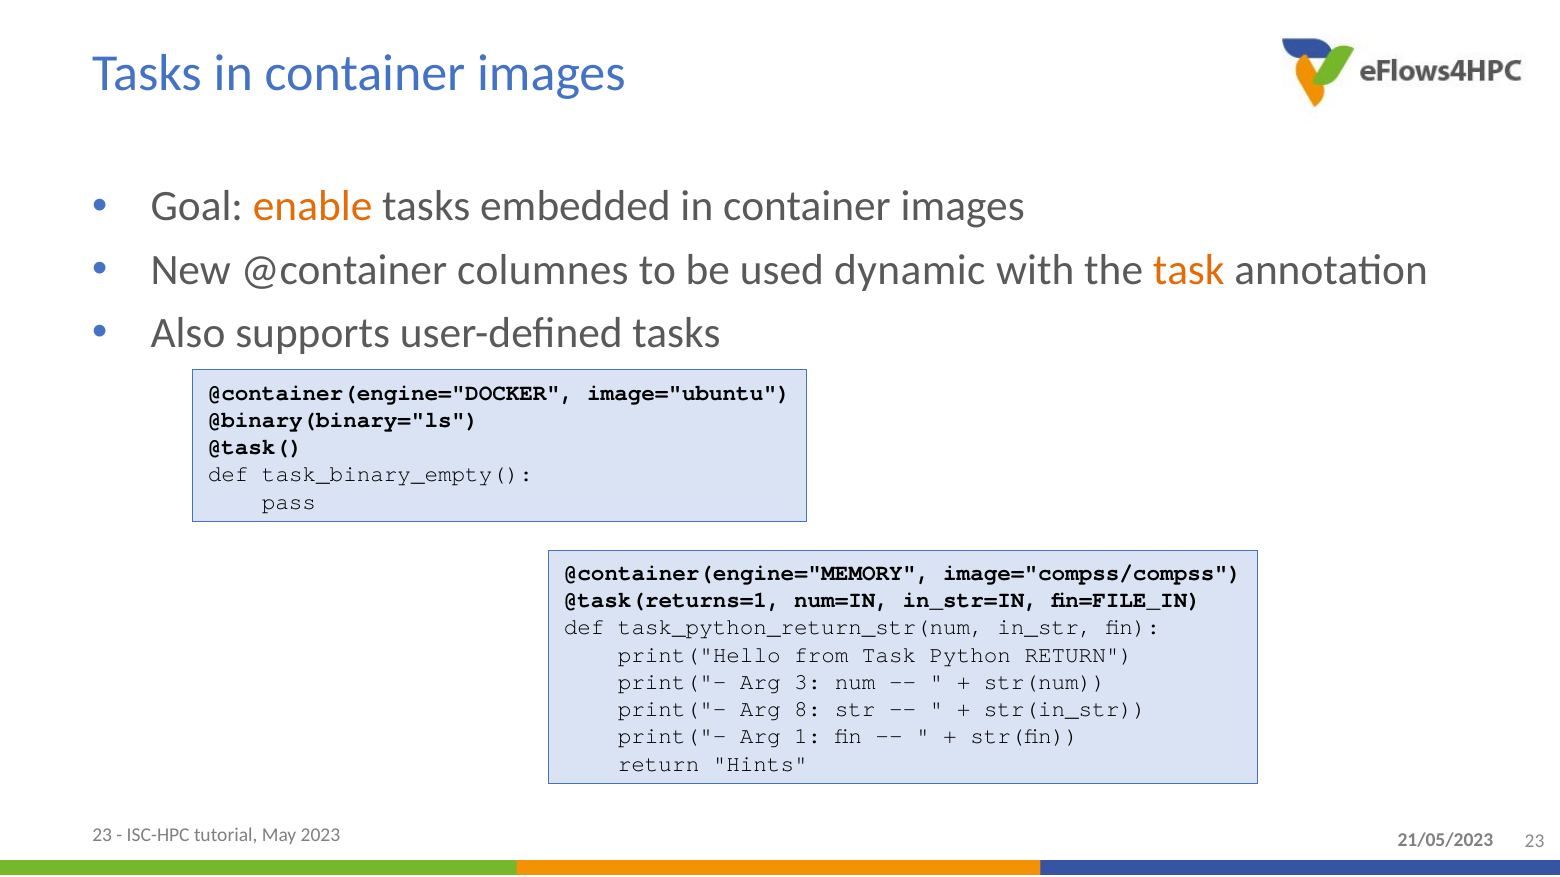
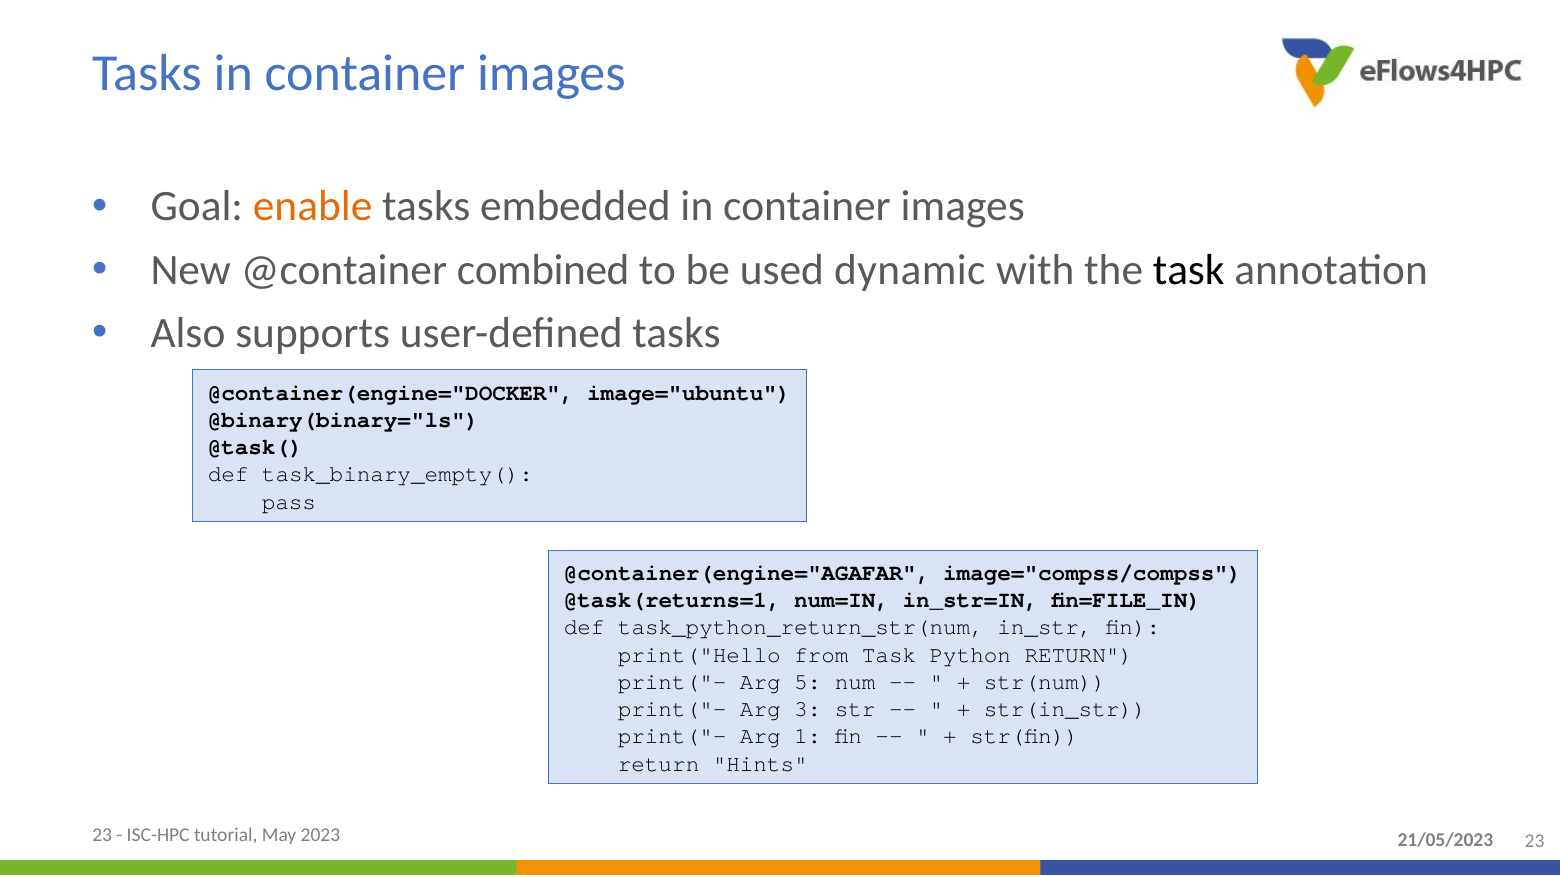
columnes: columnes -> combined (543, 270)
task colour: orange -> black (1189, 270)
@container(engine="MEMORY: @container(engine="MEMORY -> @container(engine="AGAFAR (747, 573)
3: 3 -> 5 (808, 682)
8: 8 -> 3 (808, 710)
